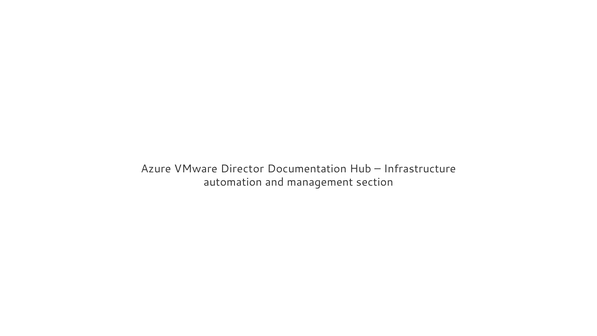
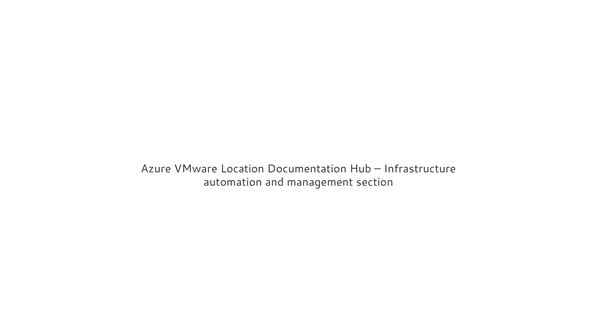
Director: Director -> Location (242, 169)
